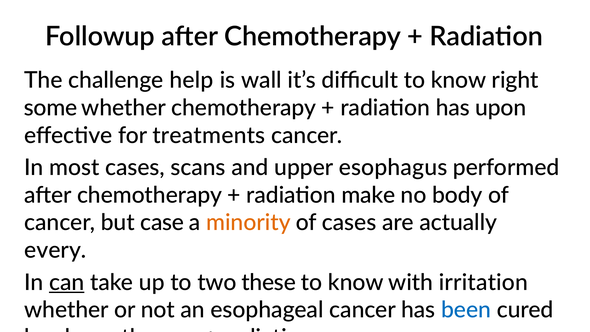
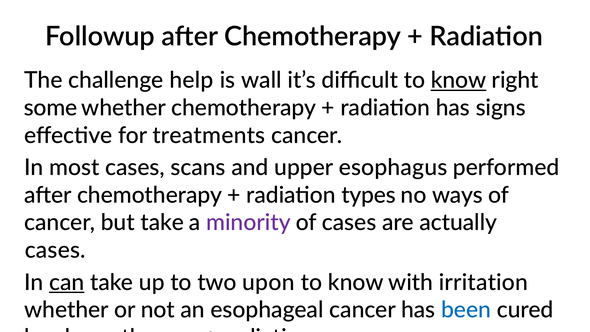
know underline: none -> present (459, 80)
upon: upon -> signs (501, 108)
make: make -> types (369, 195)
body: body -> ways (457, 195)
but case: case -> take (162, 223)
minority colour: orange -> purple (248, 223)
every: every -> cases (55, 250)
these: these -> upon (268, 282)
